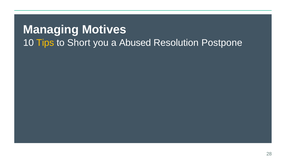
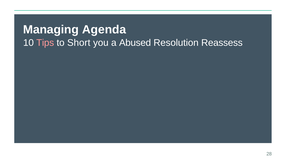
Motives: Motives -> Agenda (104, 30)
Tips colour: yellow -> pink (45, 43)
Postpone: Postpone -> Reassess (222, 43)
